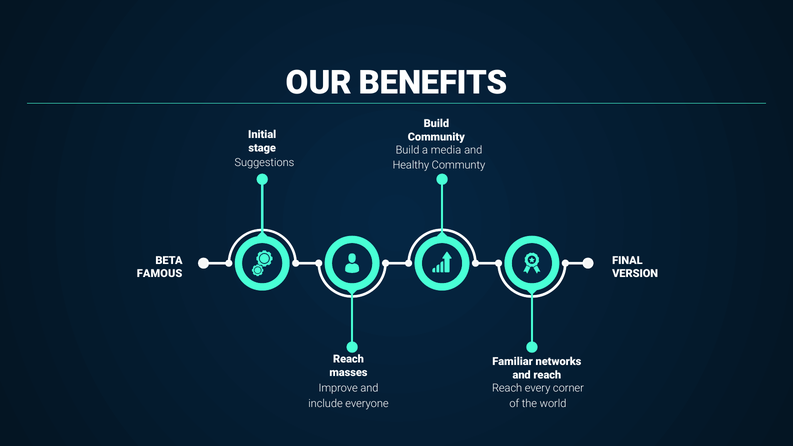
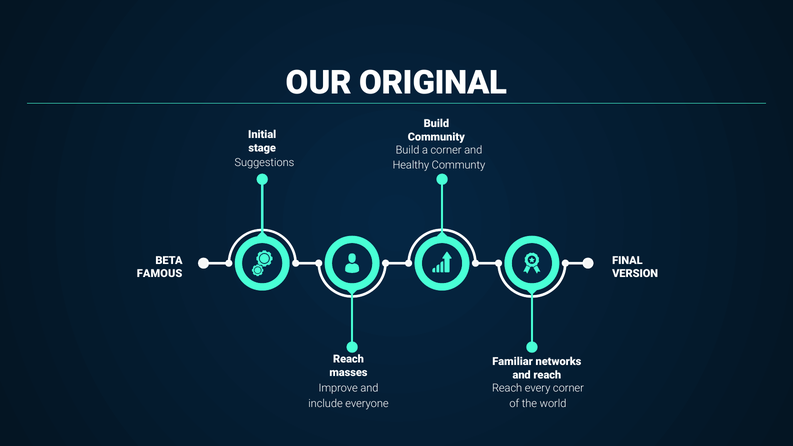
BENEFITS: BENEFITS -> ORIGINAL (433, 83)
a media: media -> corner (446, 150)
